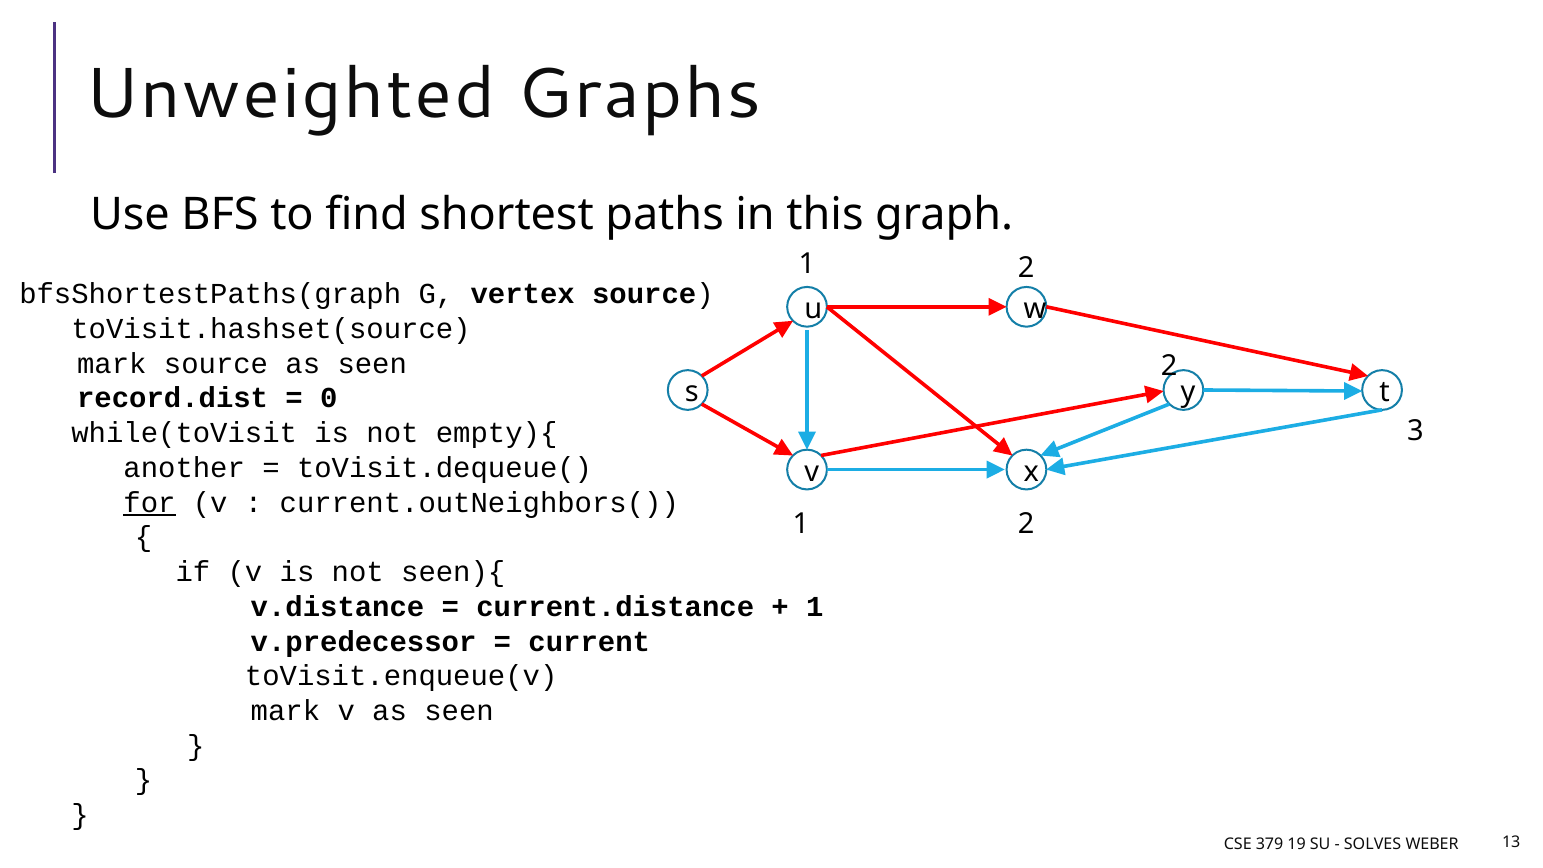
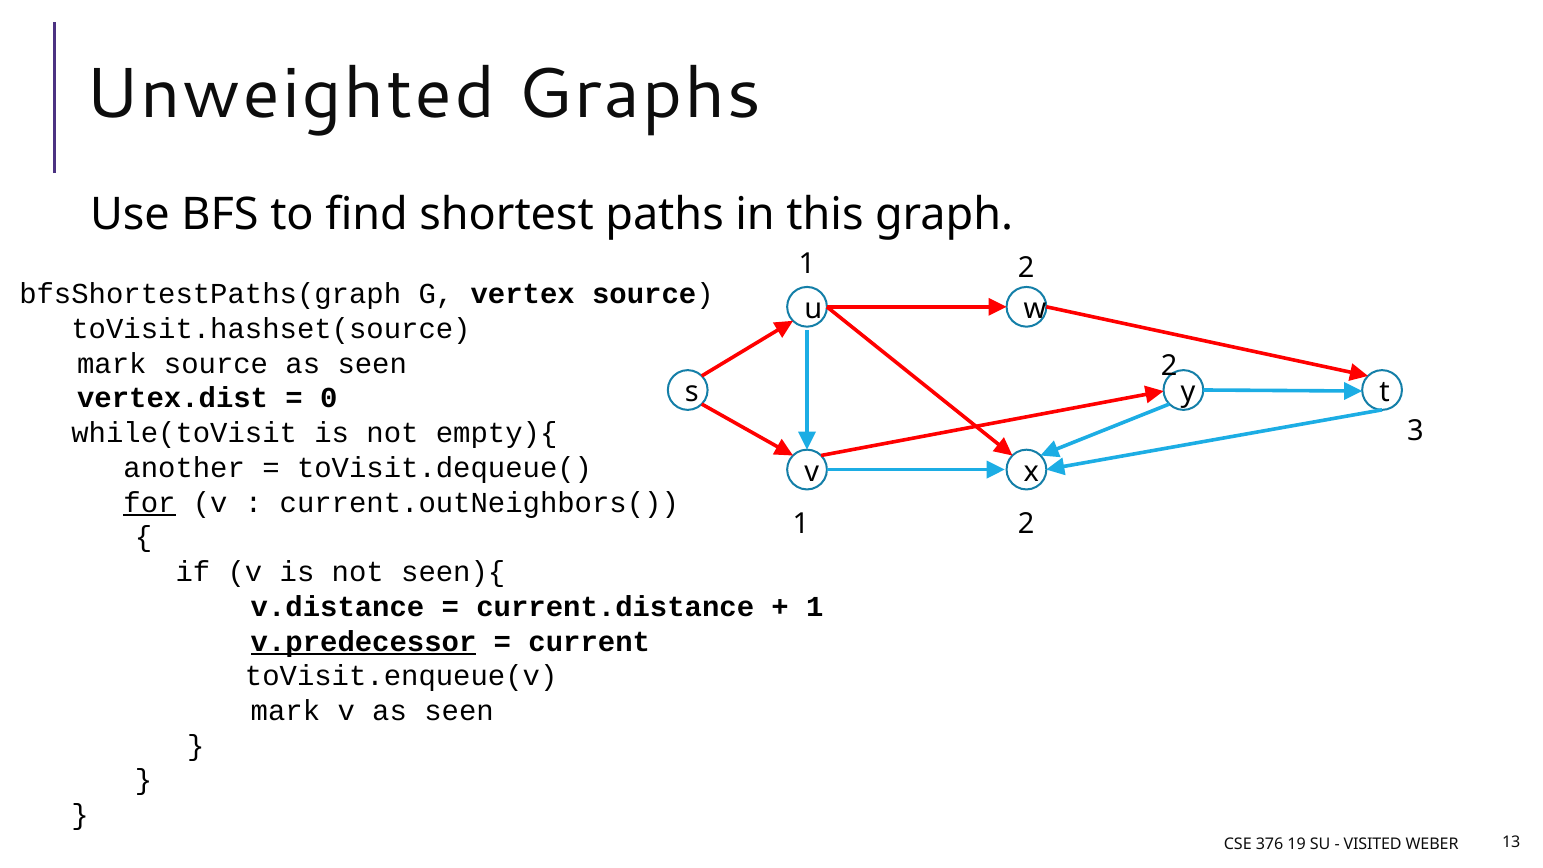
record.dist: record.dist -> vertex.dist (173, 398)
v.predecessor underline: none -> present (364, 641)
379: 379 -> 376 (1270, 844)
SOLVES: SOLVES -> VISITED (1373, 844)
